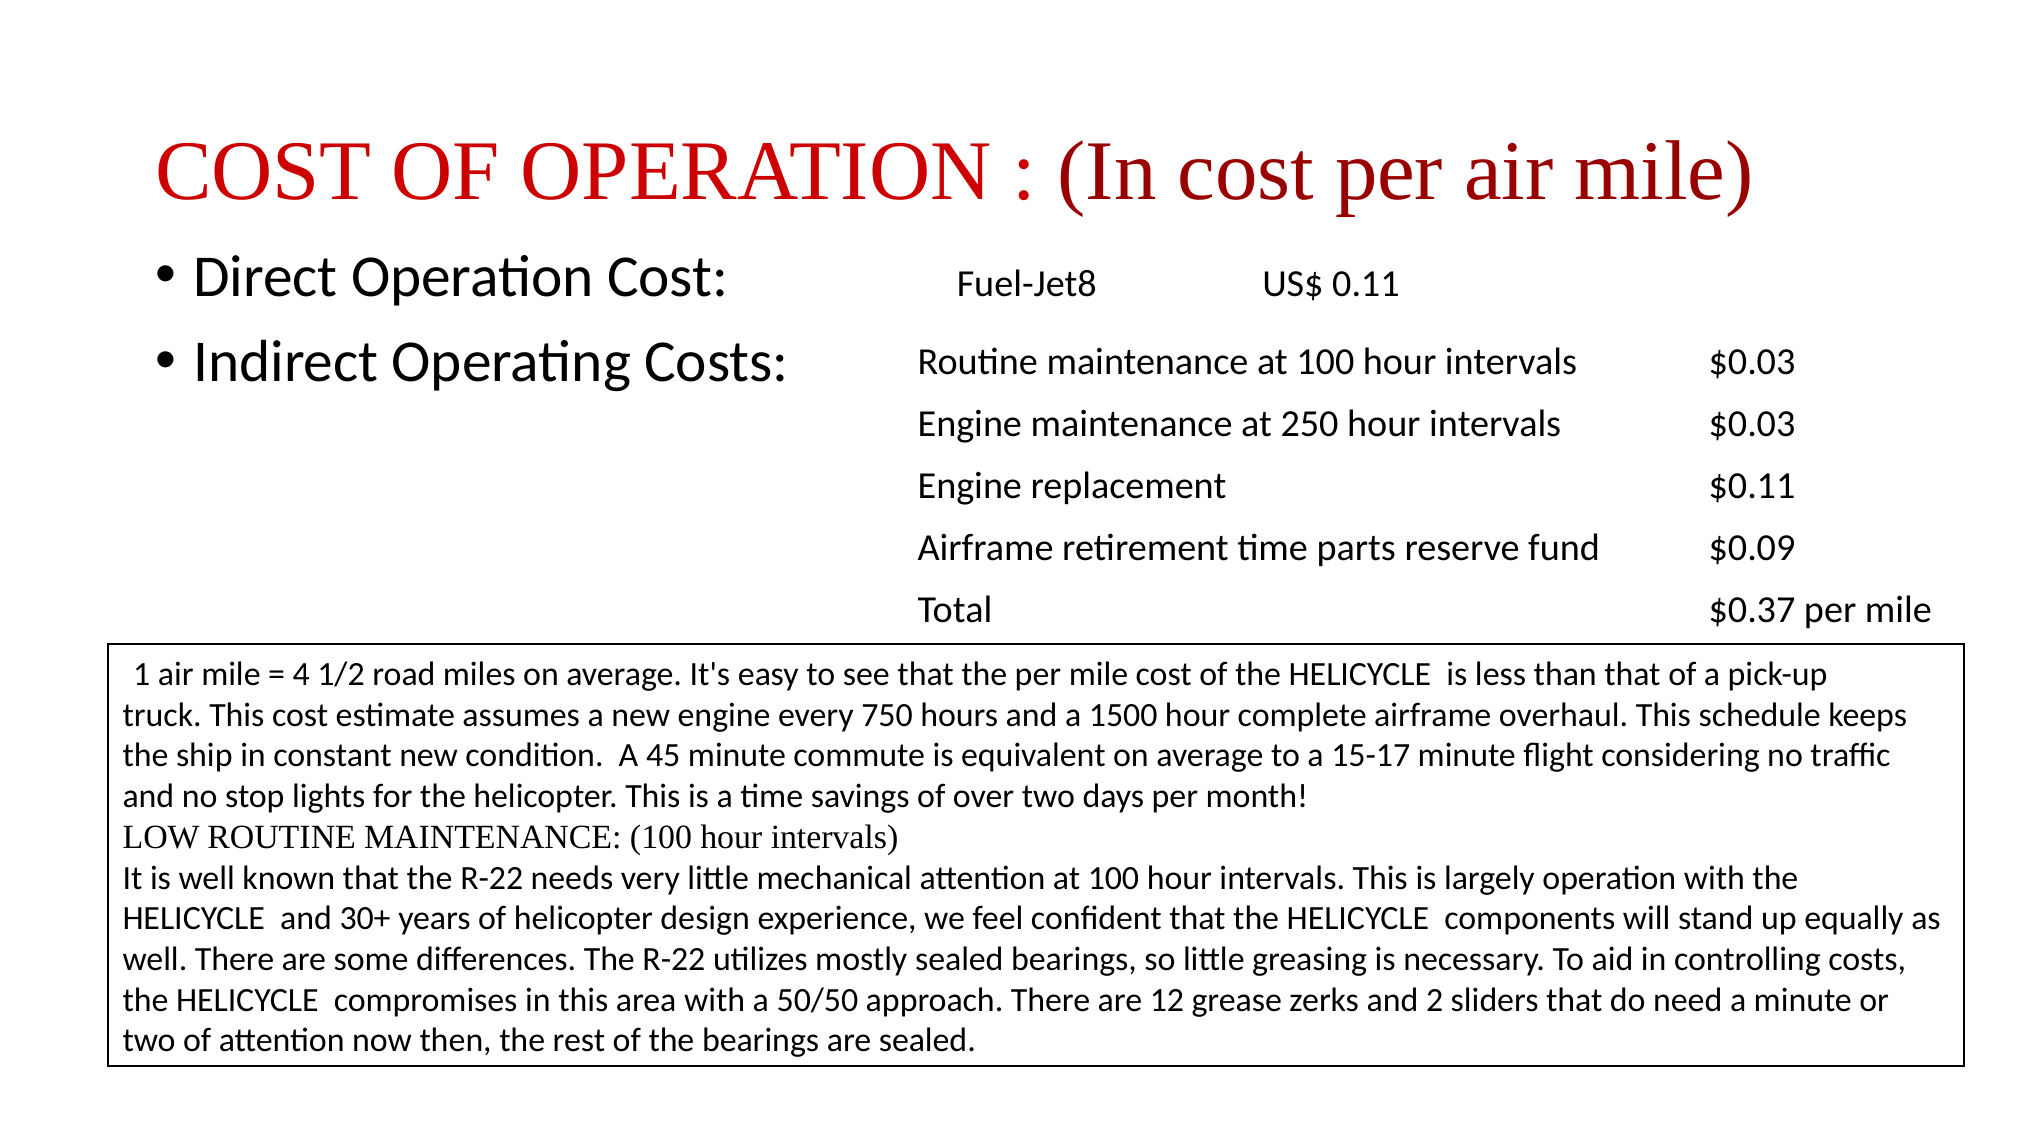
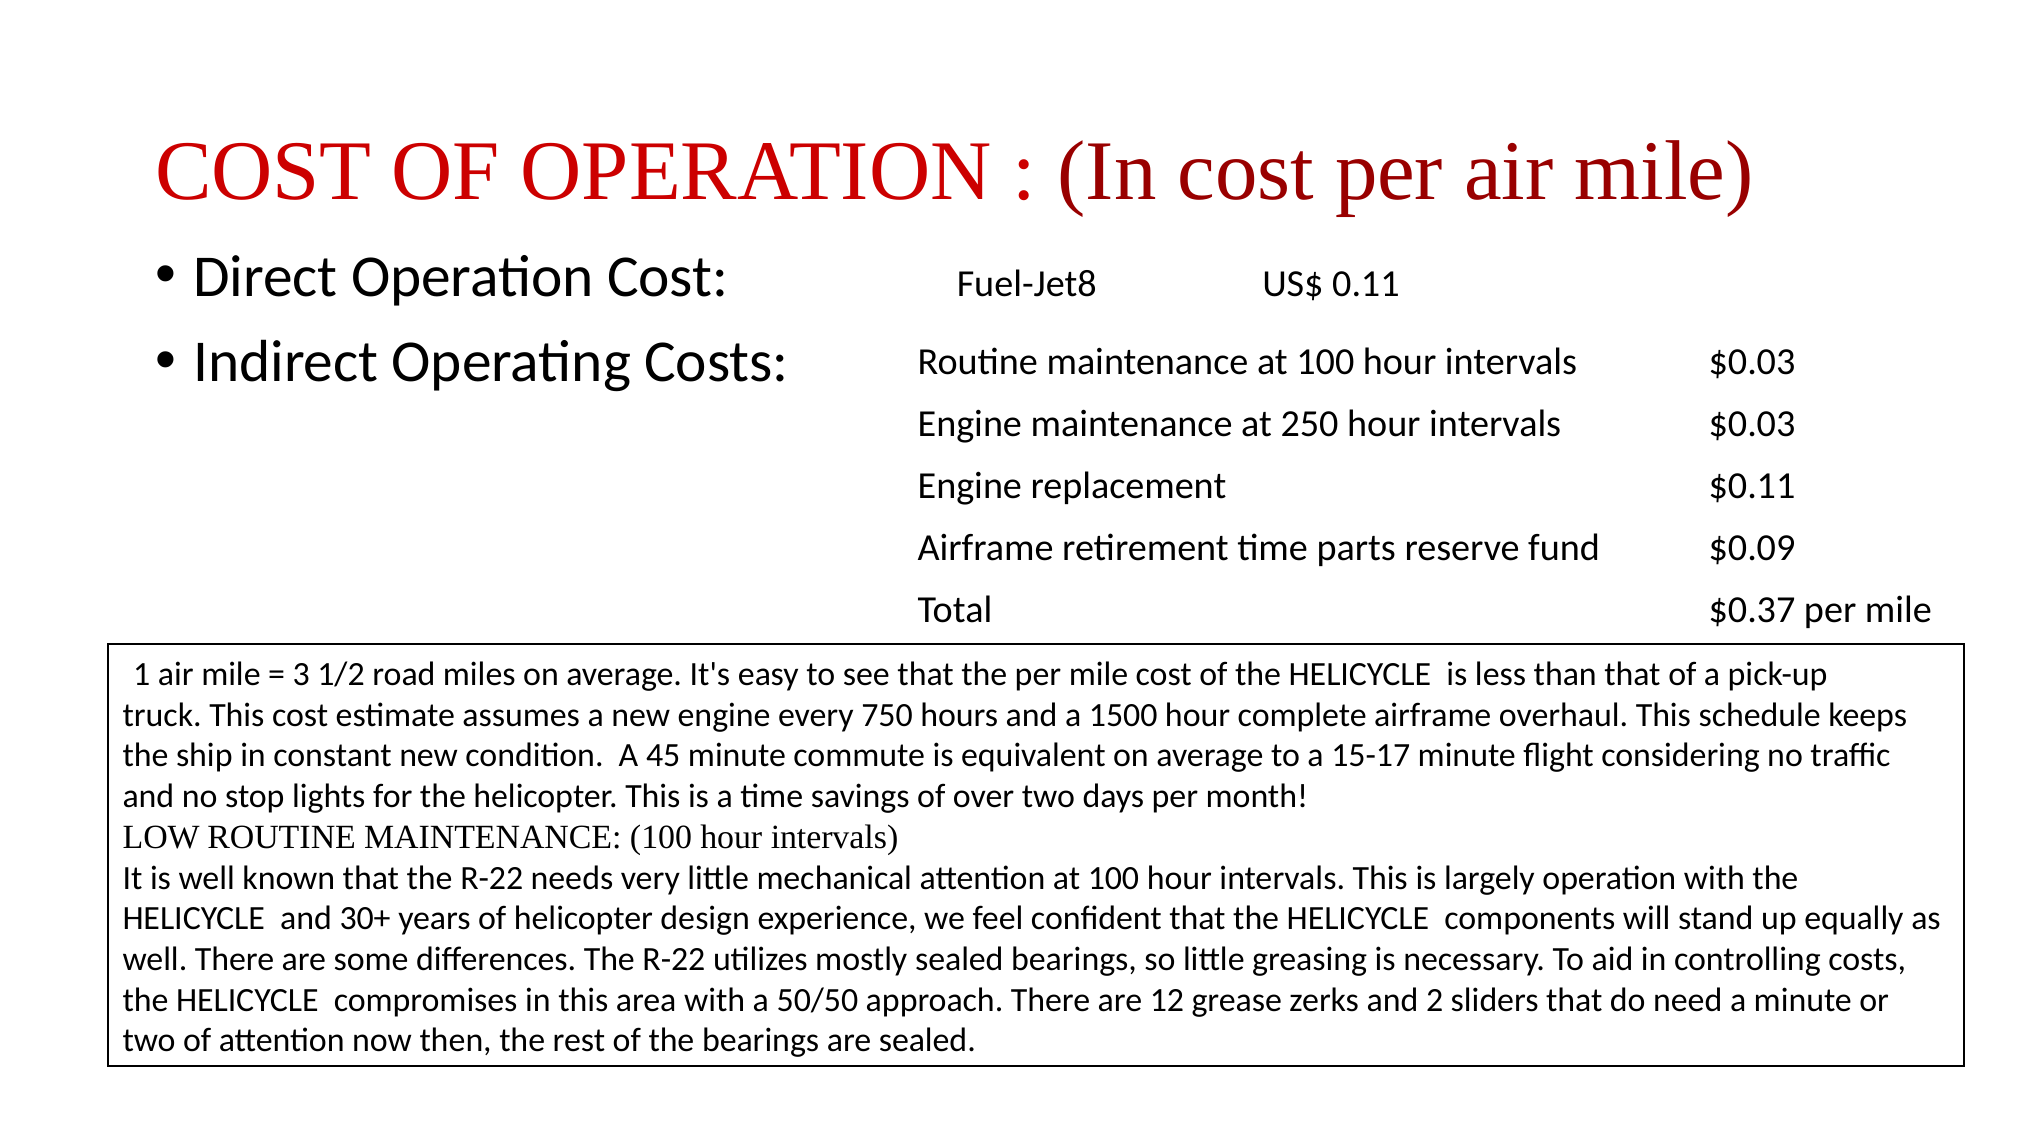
4: 4 -> 3 (301, 675)
